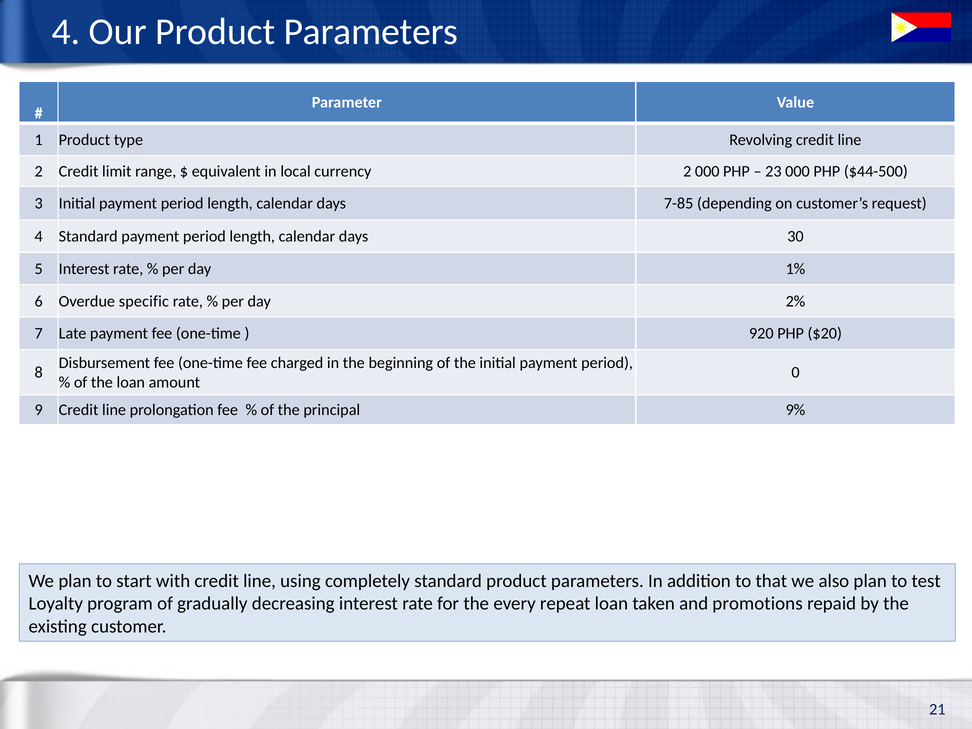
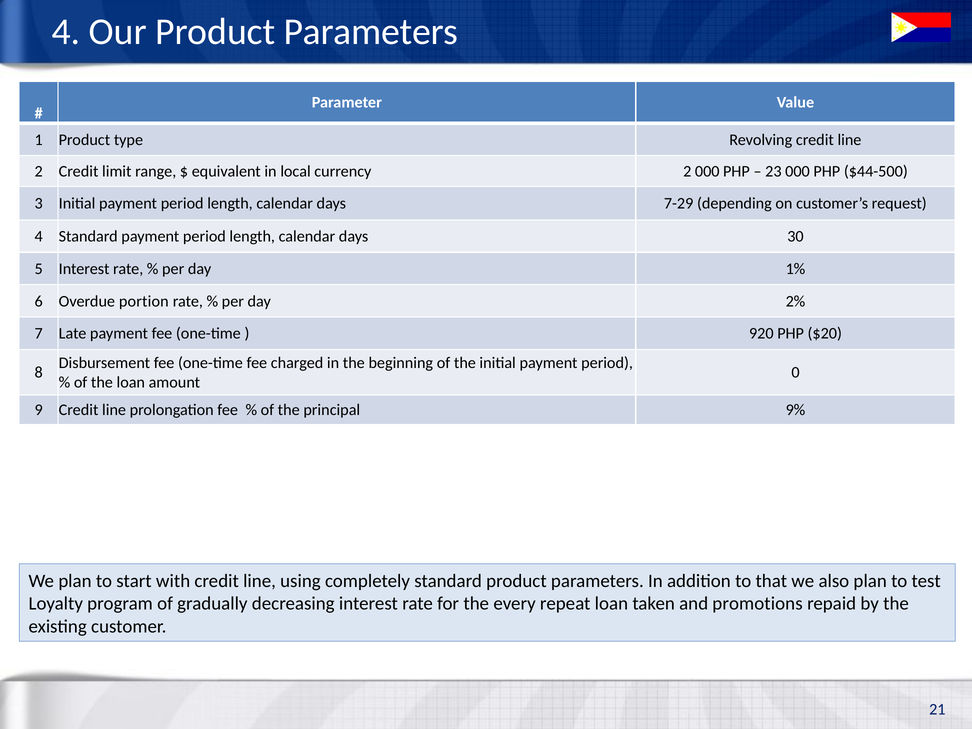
7-85: 7-85 -> 7-29 (679, 204)
specific: specific -> portion (144, 301)
